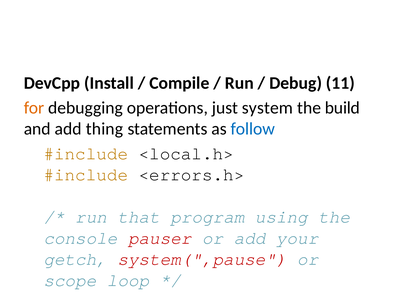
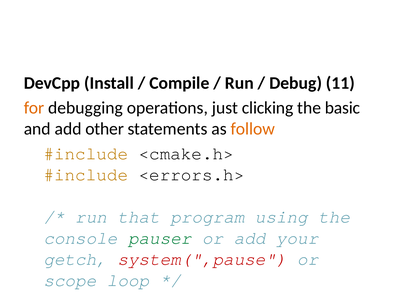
system: system -> clicking (268, 108)
build: build -> basic (342, 108)
thing: thing -> other (105, 129)
follow colour: blue -> orange (253, 129)
<local.h>: <local.h> -> <cmake.h> (186, 153)
pauser colour: red -> green (160, 238)
